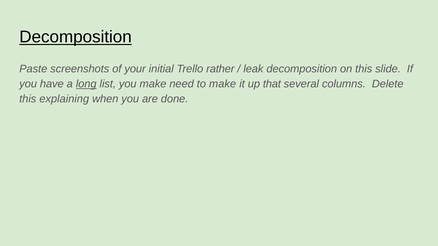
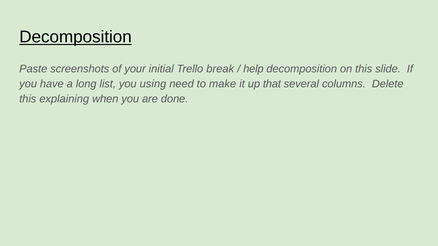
rather: rather -> break (220, 69)
leak: leak -> help (253, 69)
long underline: present -> none (86, 84)
you make: make -> using (153, 84)
